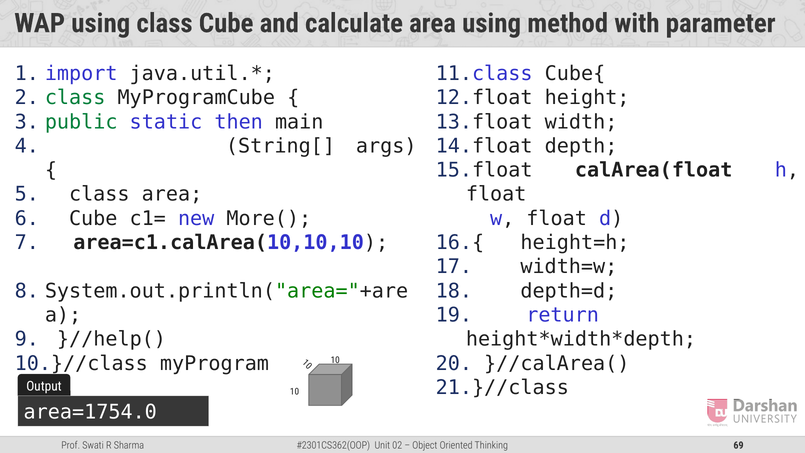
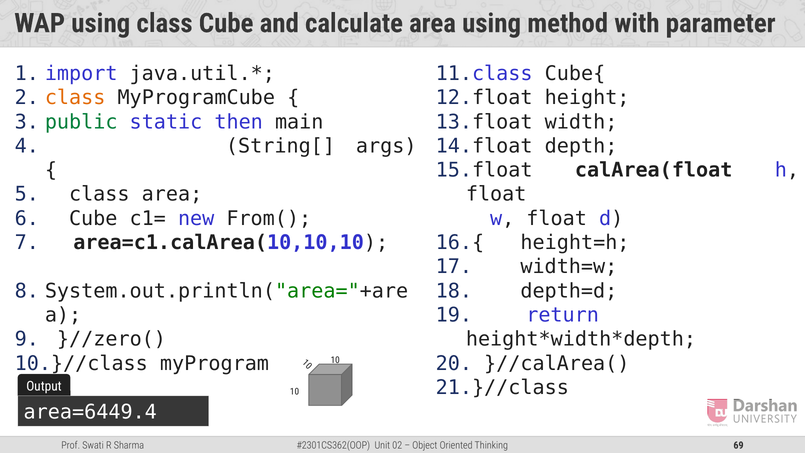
class colour: green -> orange (75, 98)
More(: More( -> From( (269, 218)
}//help(: }//help( -> }//zero( (111, 339)
area=1754.0: area=1754.0 -> area=6449.4 (90, 412)
